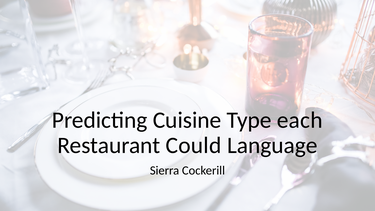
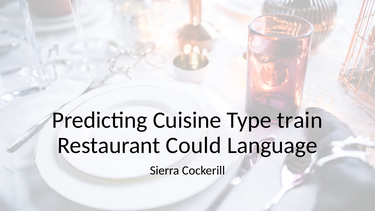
each: each -> train (300, 120)
